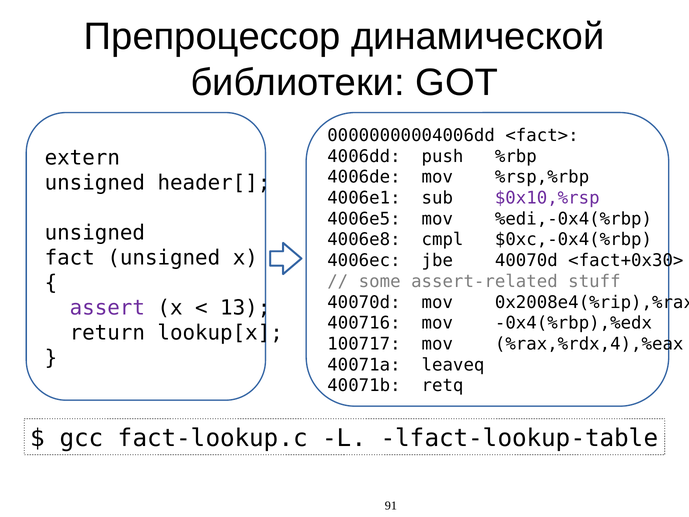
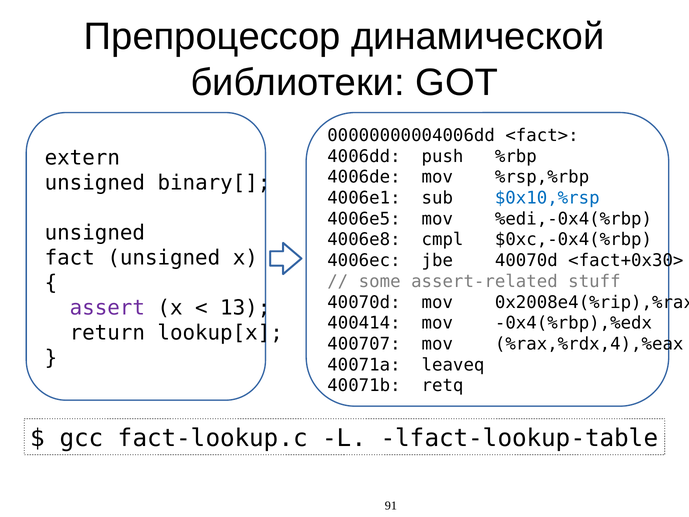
header[: header[ -> binary[ (214, 183)
$0x10,%rsp colour: purple -> blue (547, 198)
400716: 400716 -> 400414 (364, 323)
100717: 100717 -> 400707 (364, 344)
